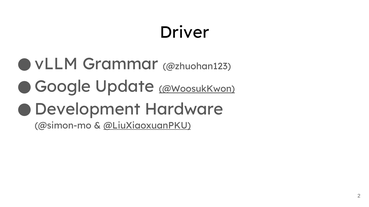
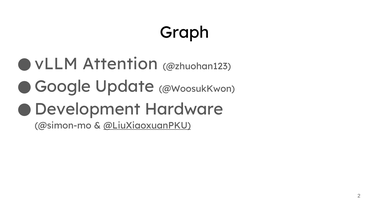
Driver: Driver -> Graph (185, 33)
Grammar: Grammar -> Attention (120, 64)
@WoosukKwon underline: present -> none (197, 89)
